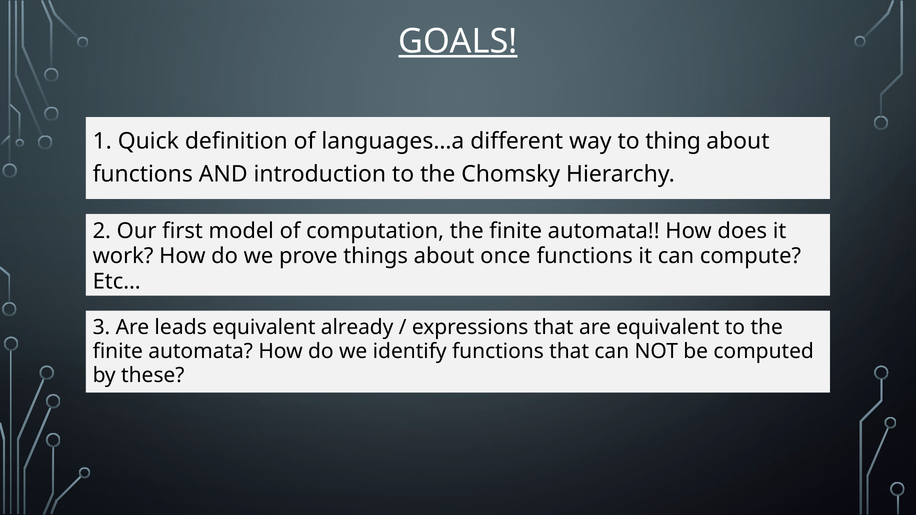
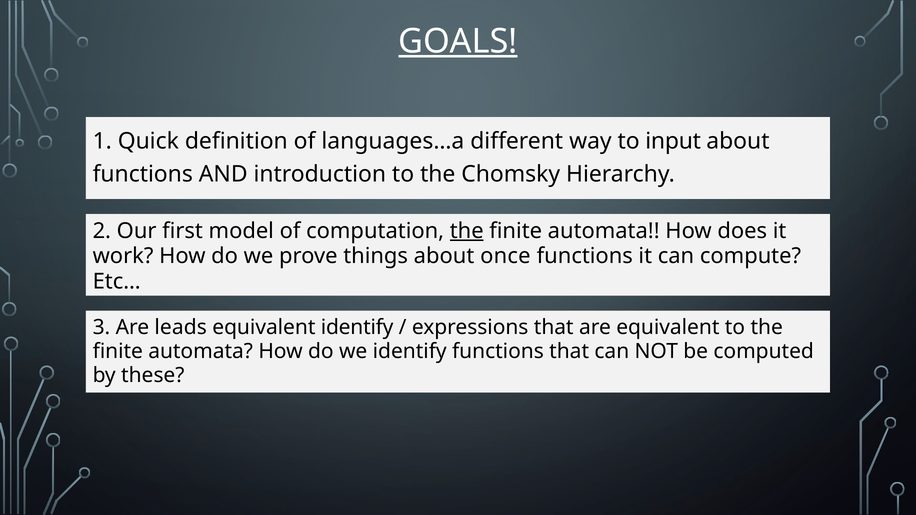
thing: thing -> input (673, 141)
the underline: none -> present (467, 231)
equivalent already: already -> identify (357, 327)
